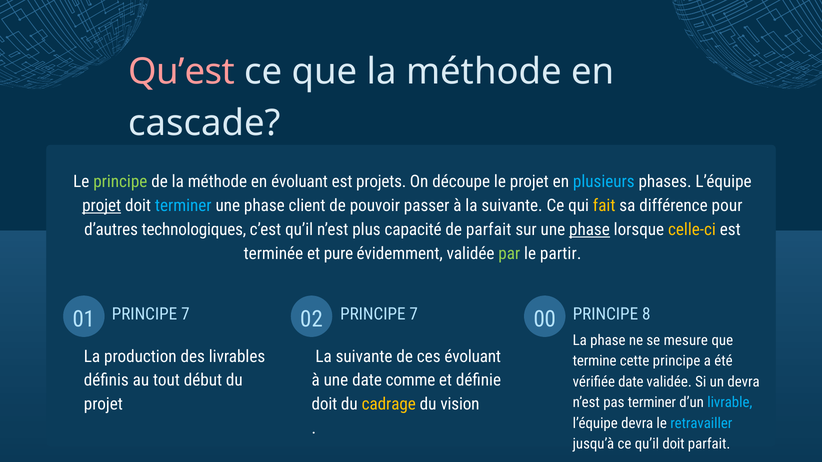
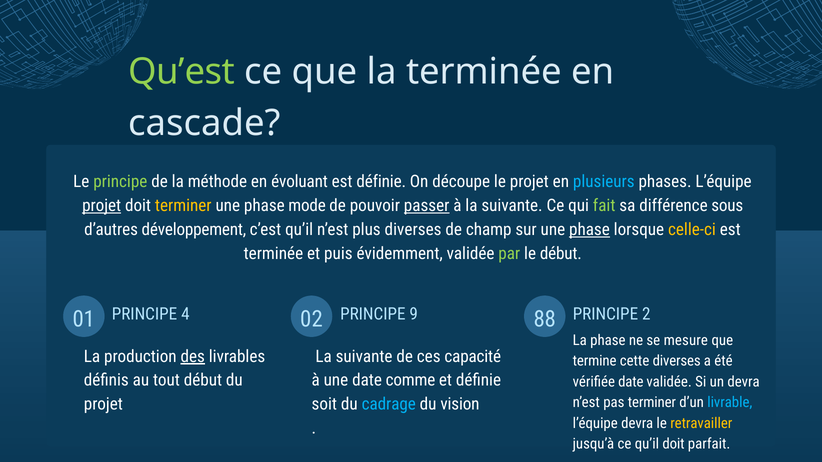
Qu’est colour: pink -> light green (182, 72)
que la méthode: méthode -> terminée (484, 72)
est projets: projets -> définie (381, 182)
terminer colour: light blue -> yellow (183, 206)
client: client -> mode (307, 206)
passer underline: none -> present (427, 206)
fait colour: yellow -> light green (604, 206)
pour: pour -> sous (727, 206)
technologiques: technologiques -> développement (194, 230)
plus capacité: capacité -> diverses (413, 230)
de parfait: parfait -> champ (489, 230)
pure: pure -> puis (338, 254)
le partir: partir -> début (561, 254)
7: 7 -> 4 (185, 314)
7: 7 -> 9 (414, 314)
8: 8 -> 2 (646, 314)
00: 00 -> 88 (545, 319)
des underline: none -> present (193, 357)
ces évoluant: évoluant -> capacité (473, 357)
cette principe: principe -> diverses (677, 361)
doit: doit -> soit (324, 405)
cadrage colour: yellow -> light blue (389, 405)
retravailler colour: light blue -> yellow (701, 424)
